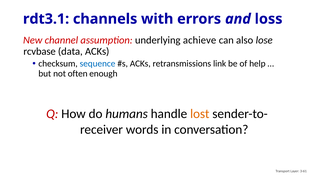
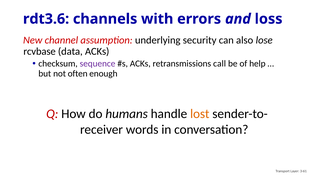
rdt3.1: rdt3.1 -> rdt3.6 (46, 19)
achieve: achieve -> security (200, 40)
sequence colour: blue -> purple (98, 64)
link: link -> call (220, 64)
